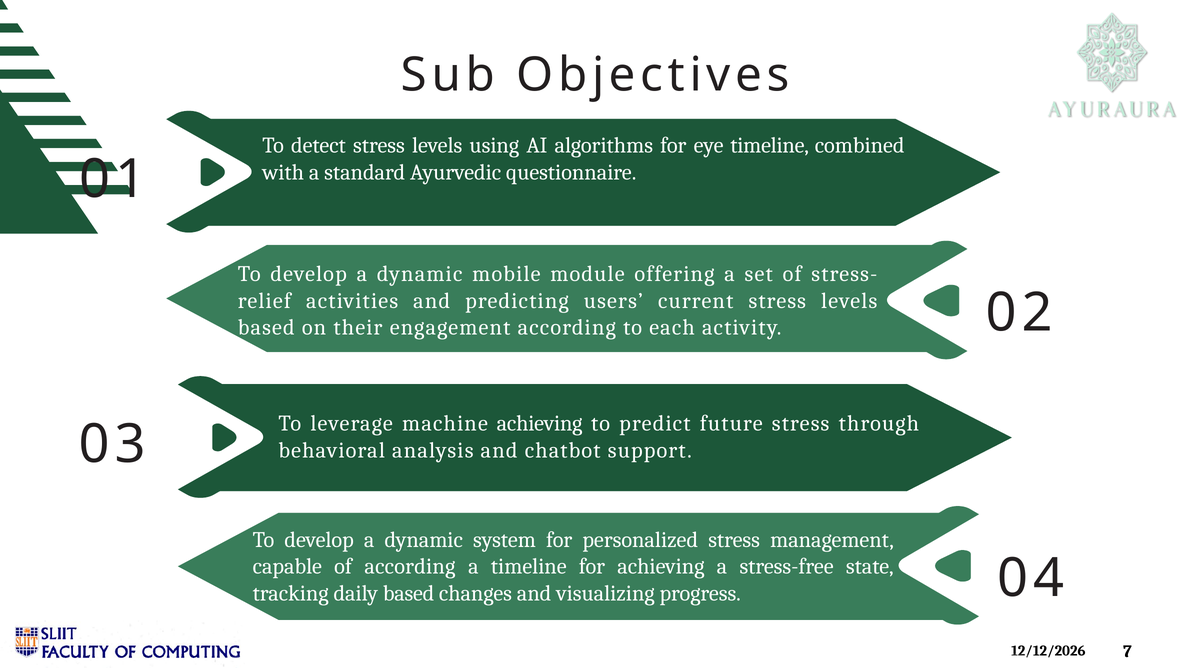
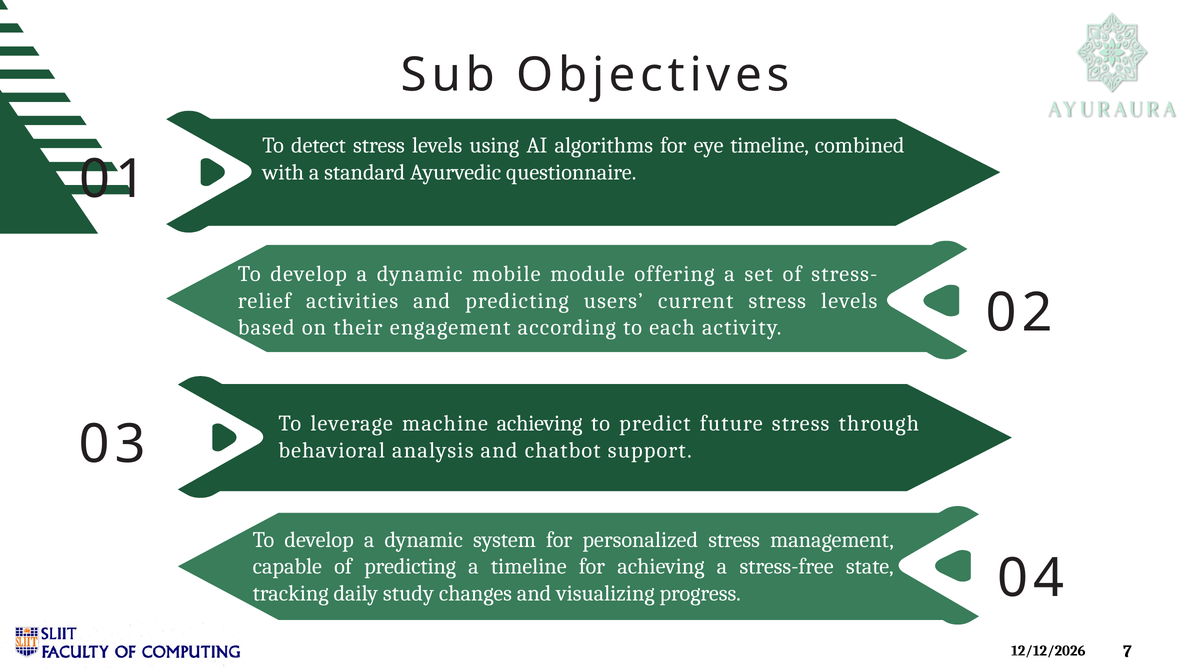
of according: according -> predicting (410, 567)
daily based: based -> study (408, 593)
